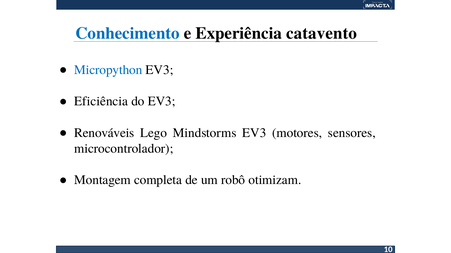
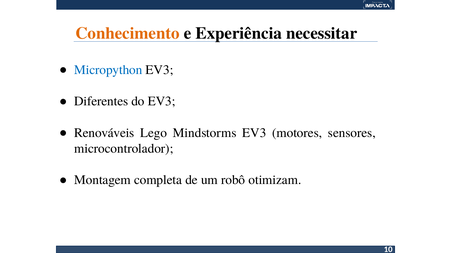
Conhecimento colour: blue -> orange (127, 33)
catavento: catavento -> necessitar (322, 33)
Eficiência: Eficiência -> Diferentes (101, 102)
